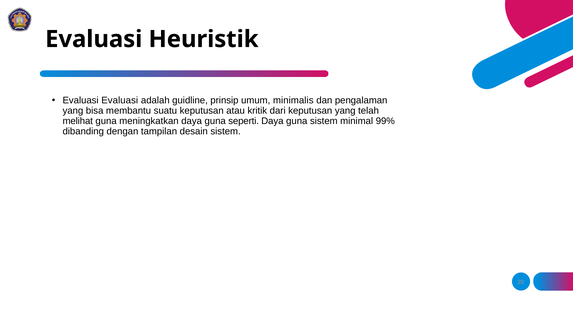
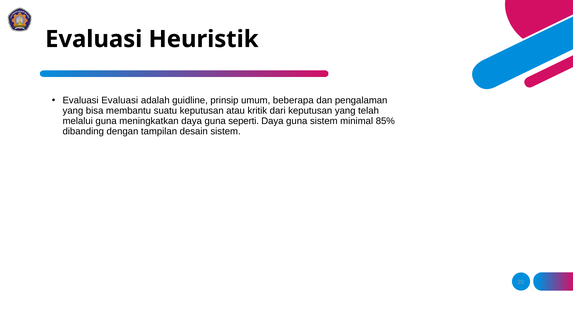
minimalis: minimalis -> beberapa (293, 100)
melihat: melihat -> melalui (78, 121)
99%: 99% -> 85% (385, 121)
